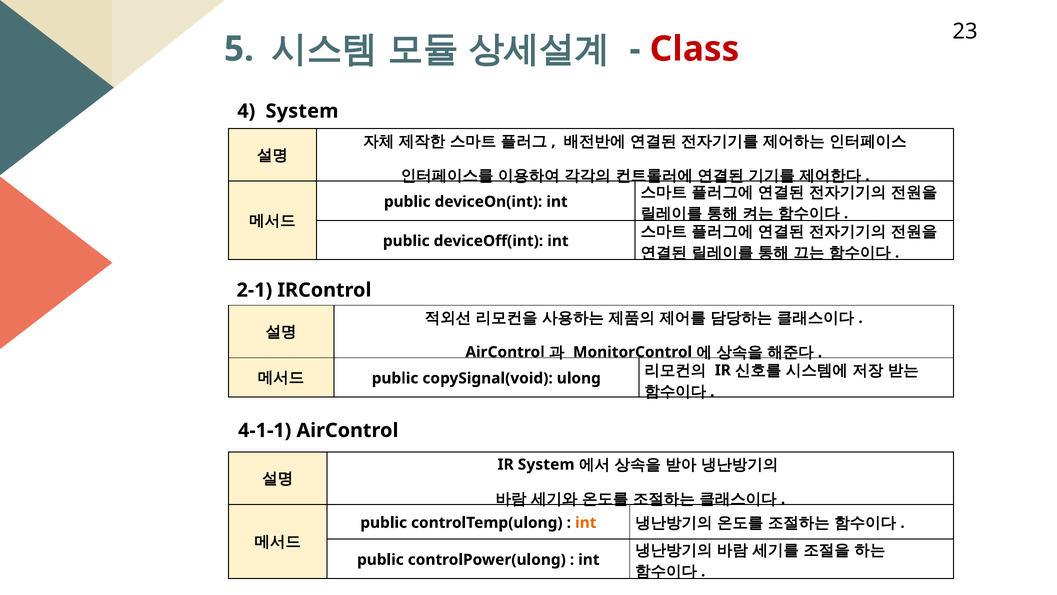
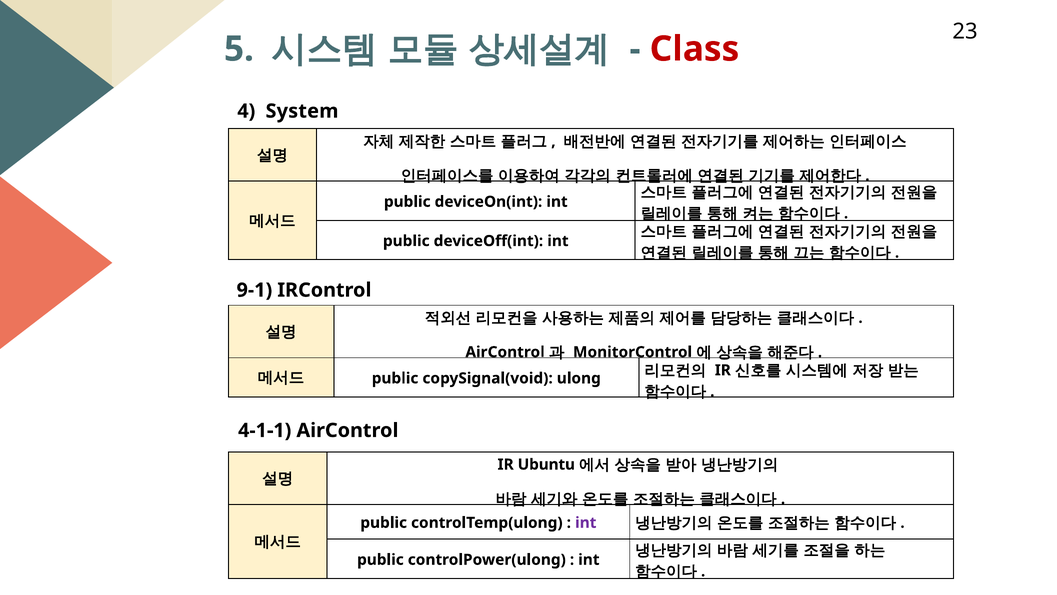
2-1: 2-1 -> 9-1 (254, 290)
IR System: System -> Ubuntu (546, 464)
int colour: orange -> purple (586, 522)
